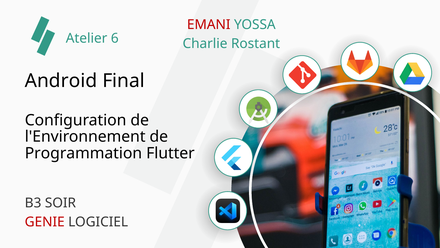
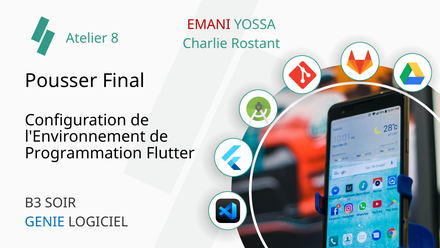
6: 6 -> 8 (115, 38)
Android: Android -> Pousser (61, 81)
GENIE colour: red -> blue (45, 222)
